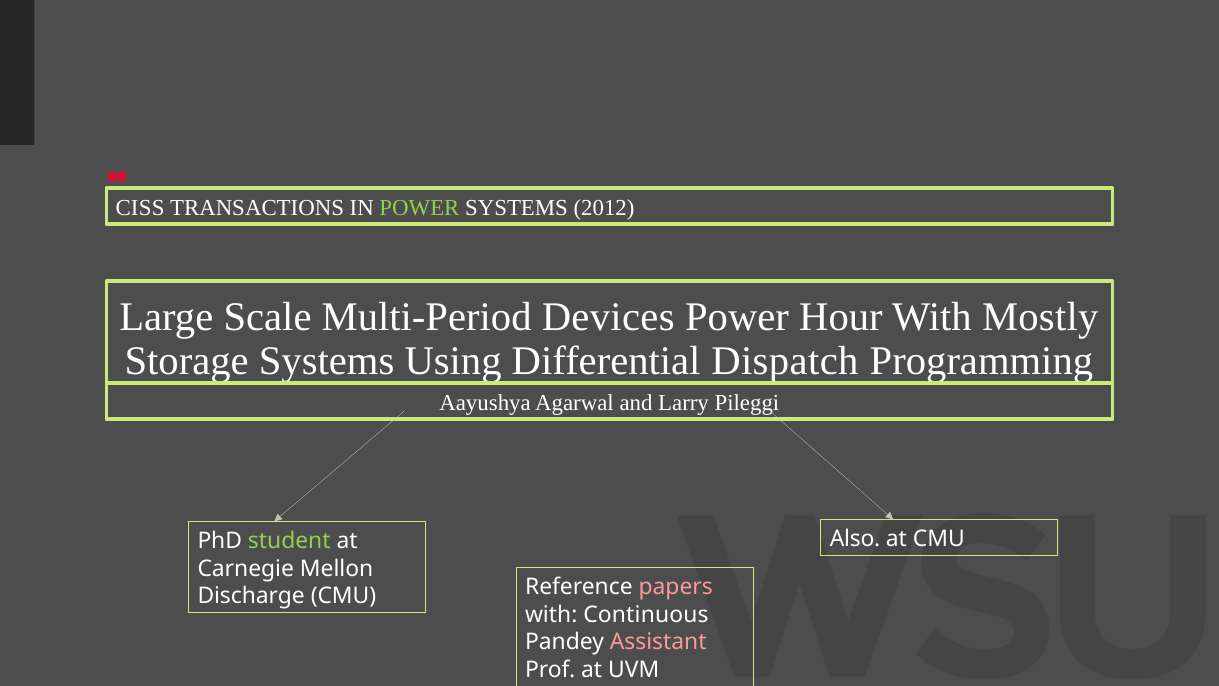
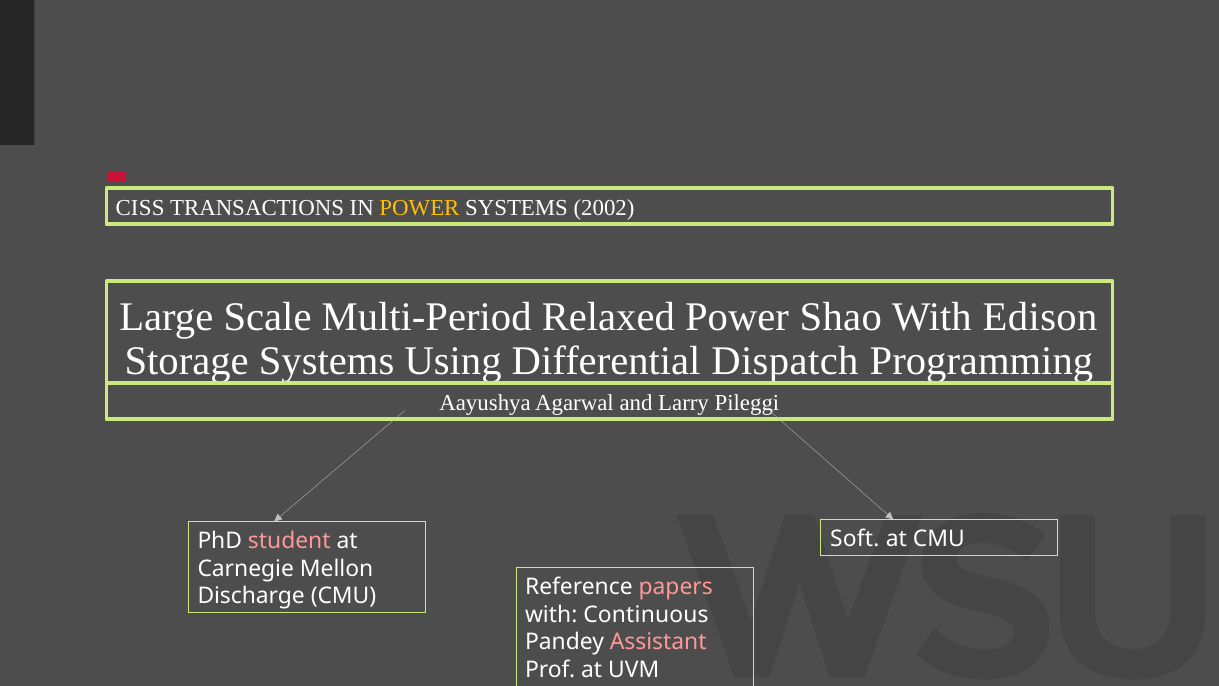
POWER colour: light green -> yellow (419, 208)
2012: 2012 -> 2002 (604, 208)
Devices: Devices -> Relaxed (608, 317)
Hour: Hour -> Shao (841, 317)
Mostly: Mostly -> Edison (1040, 317)
Also: Also -> Soft (855, 539)
student colour: light green -> pink (289, 541)
